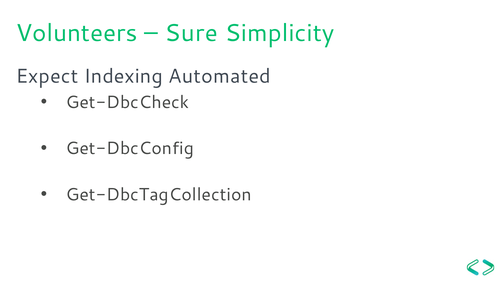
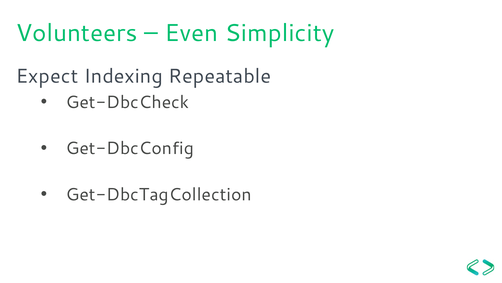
Sure: Sure -> Even (191, 33)
Automated: Automated -> Repeatable (220, 76)
